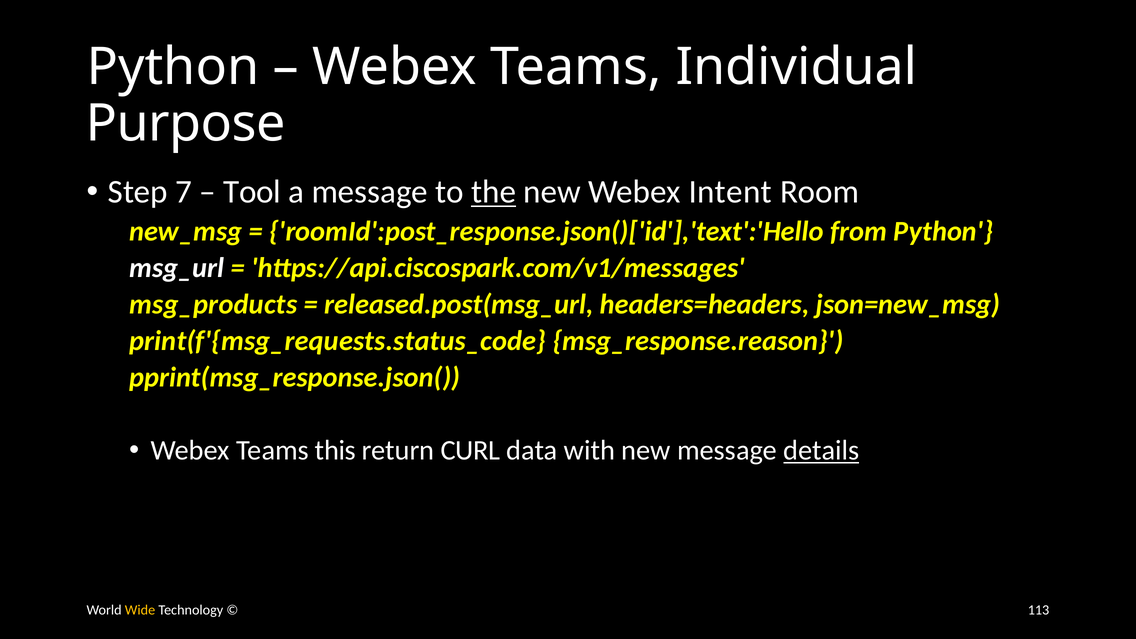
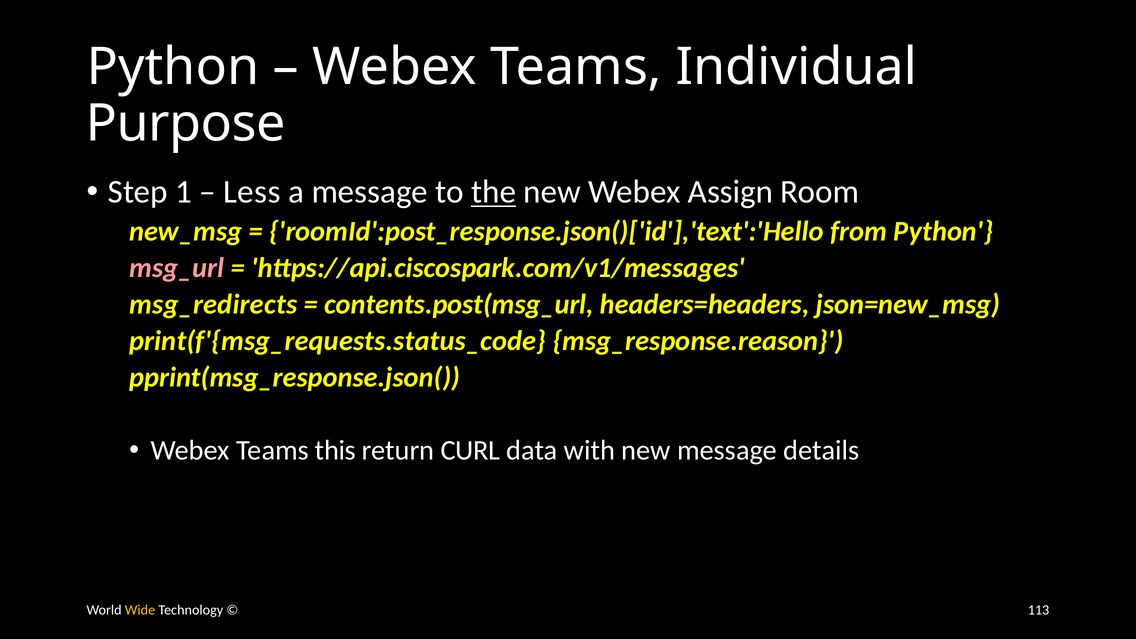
7: 7 -> 1 (183, 192)
Tool: Tool -> Less (252, 192)
Intent: Intent -> Assign (730, 192)
msg_url colour: white -> pink (177, 268)
msg_products: msg_products -> msg_redirects (213, 304)
released.post(msg_url: released.post(msg_url -> contents.post(msg_url (459, 304)
details underline: present -> none (821, 451)
